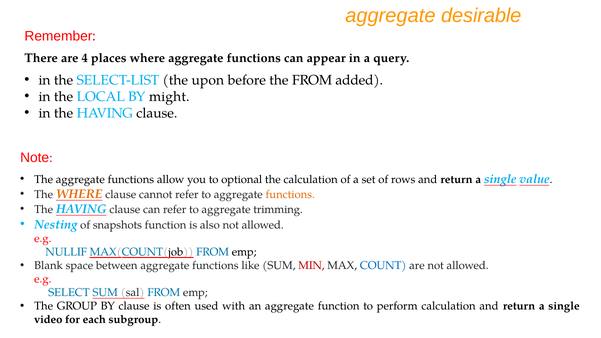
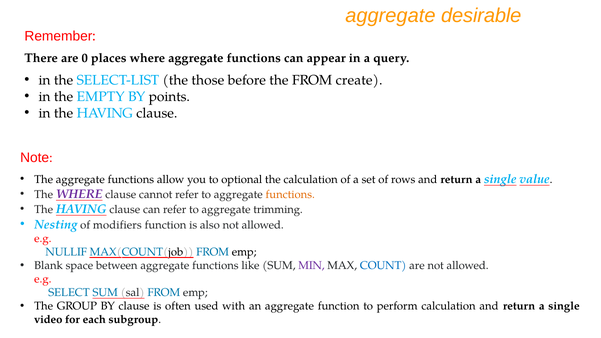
4: 4 -> 0 (85, 58)
upon: upon -> those (208, 80)
added: added -> create (359, 80)
LOCAL: LOCAL -> EMPTY (101, 97)
might: might -> points (169, 97)
WHERE colour: orange -> purple (79, 194)
snapshots: snapshots -> modifiers (117, 225)
MIN colour: red -> purple (311, 266)
